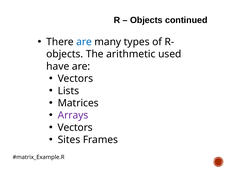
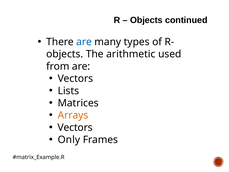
have: have -> from (58, 66)
Arrays colour: purple -> orange (73, 115)
Sites: Sites -> Only (69, 140)
